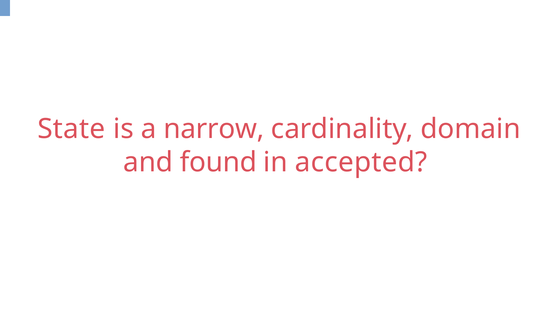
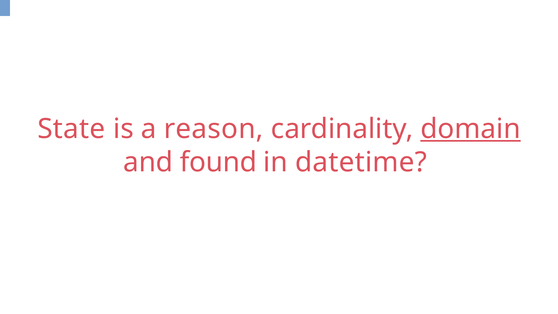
narrow: narrow -> reason (214, 129)
domain underline: none -> present (471, 129)
accepted: accepted -> datetime (361, 162)
